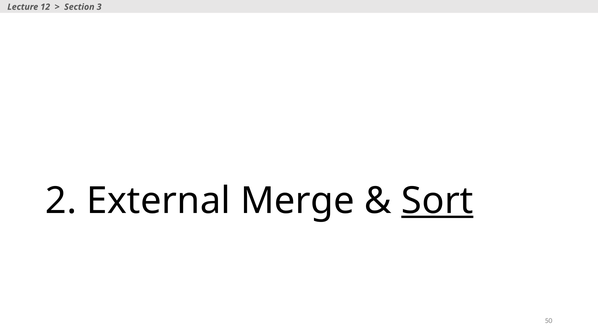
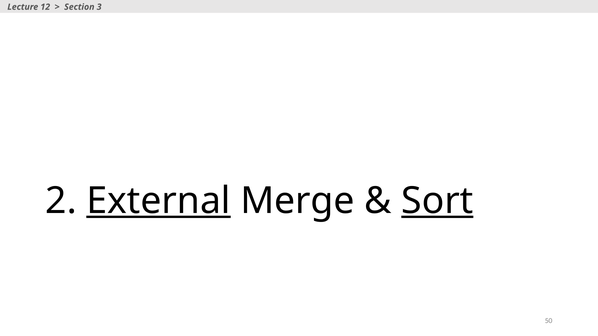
External underline: none -> present (159, 201)
